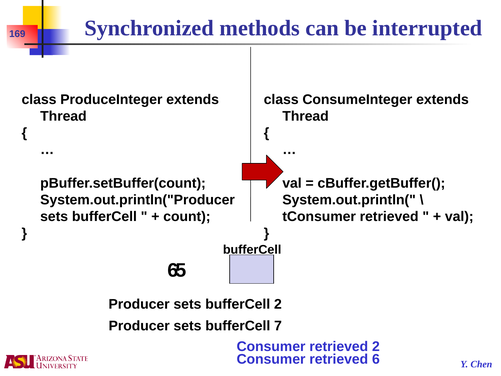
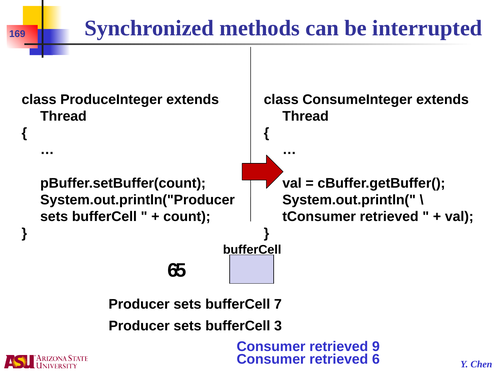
bufferCell 2: 2 -> 7 (278, 304)
7: 7 -> 3 (278, 326)
retrieved 2: 2 -> 9 (376, 346)
